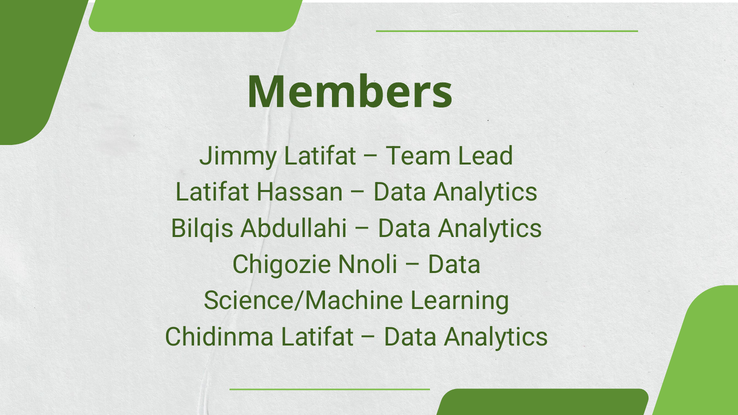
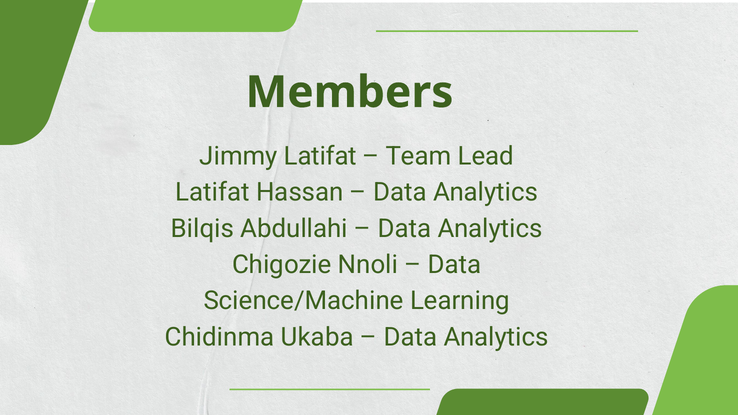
Chidinma Latifat: Latifat -> Ukaba (317, 337)
